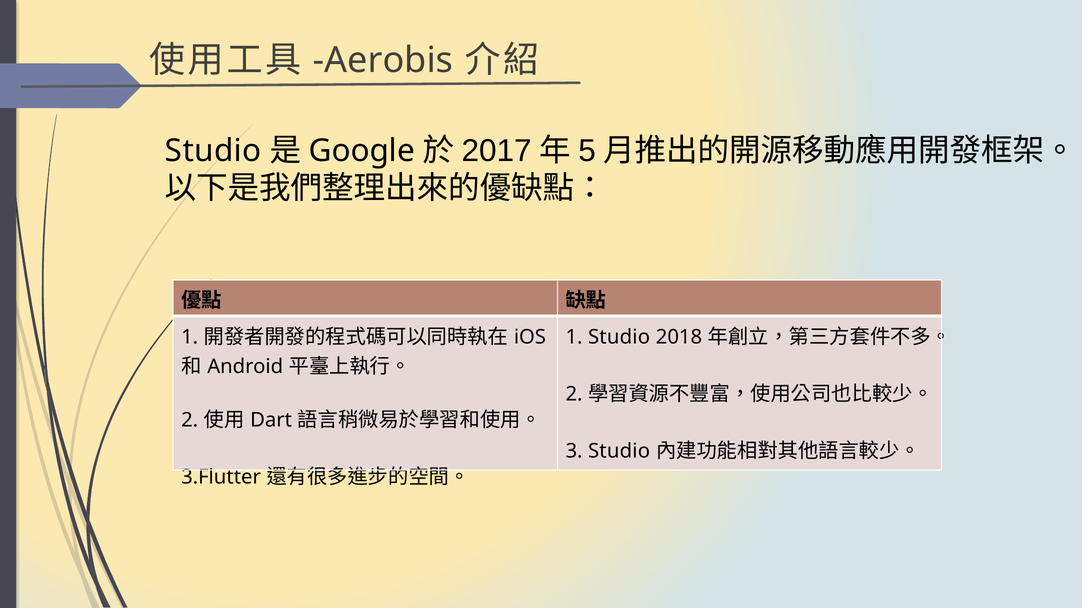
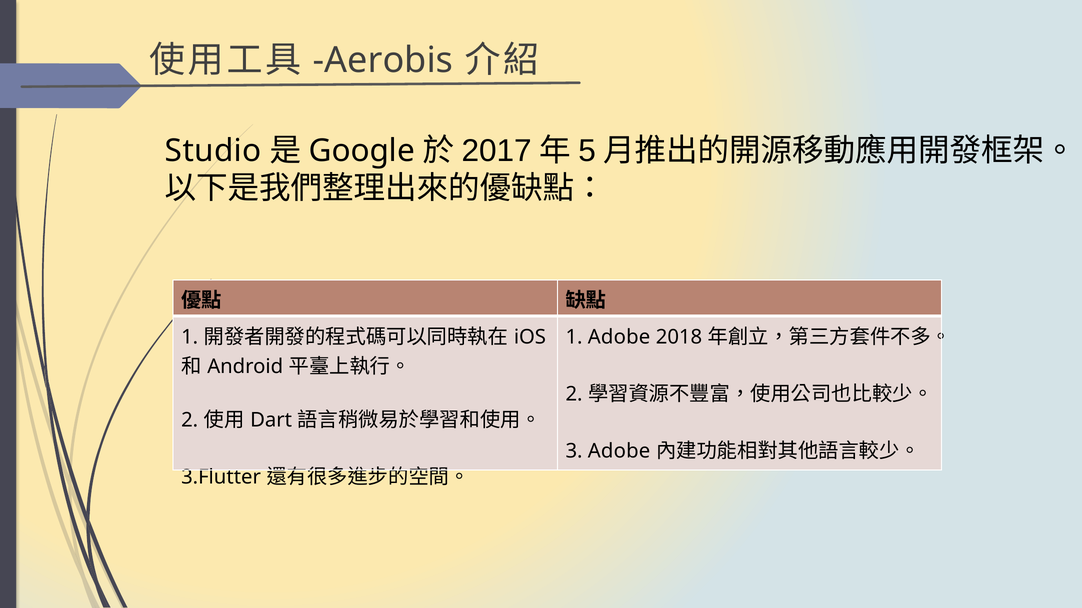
1 Studio: Studio -> Adobe (619, 337)
3 Studio: Studio -> Adobe (619, 451)
